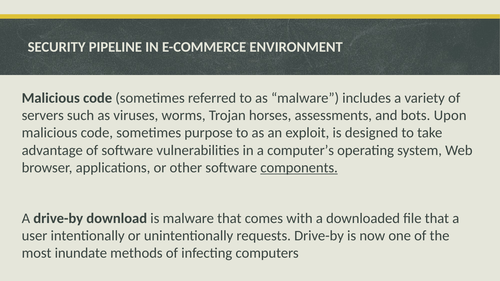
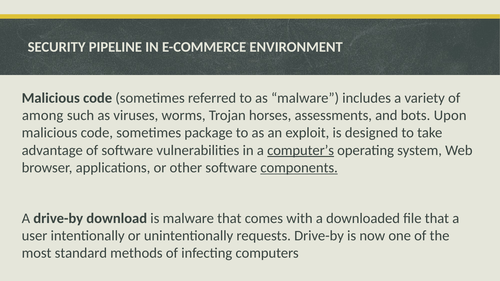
servers: servers -> among (43, 115)
purpose: purpose -> package (209, 133)
computer’s underline: none -> present (301, 150)
inundate: inundate -> standard (81, 253)
